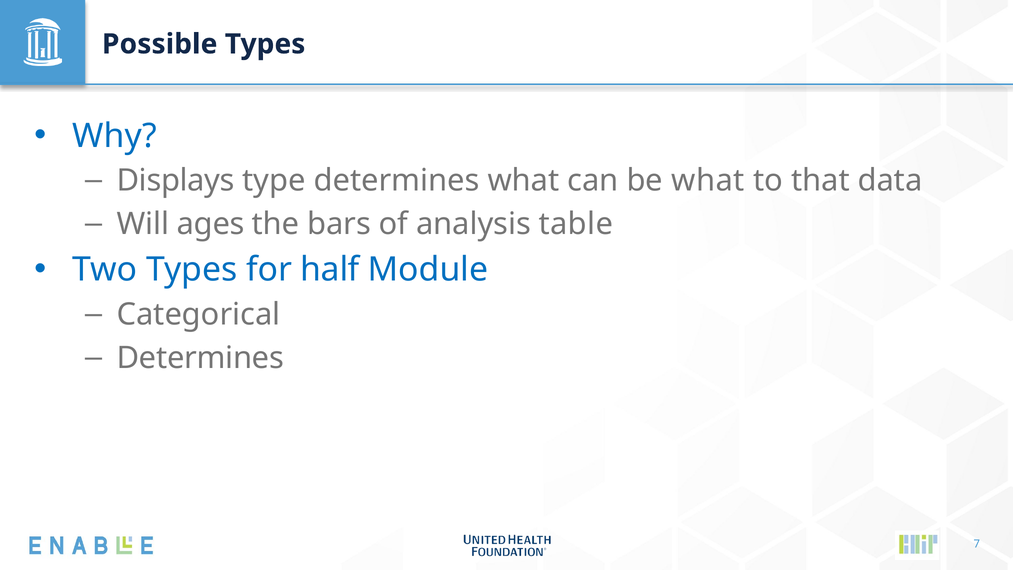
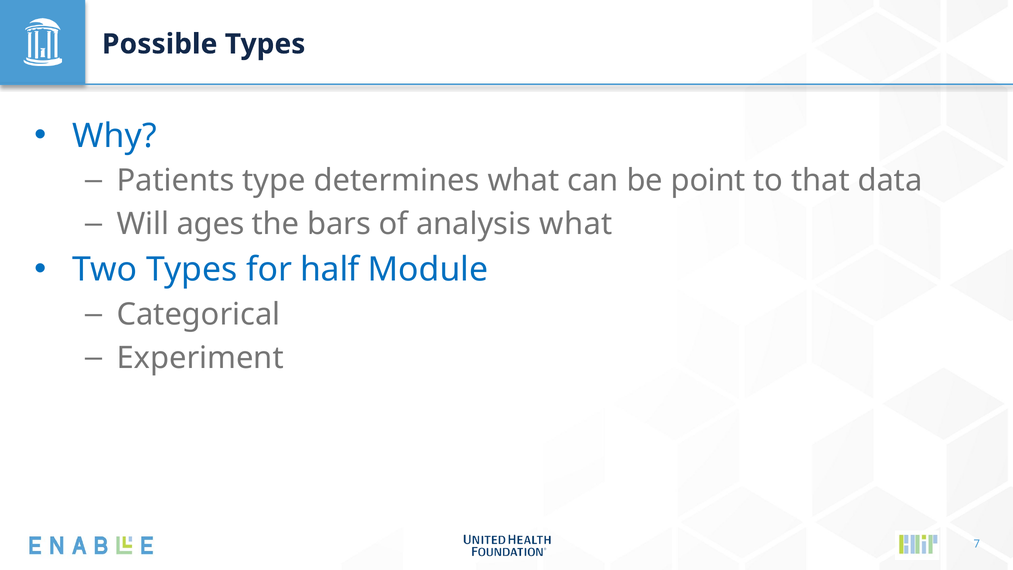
Displays: Displays -> Patients (176, 181)
be what: what -> point (708, 181)
analysis table: table -> what (576, 224)
Determines: Determines -> Experiment (200, 358)
